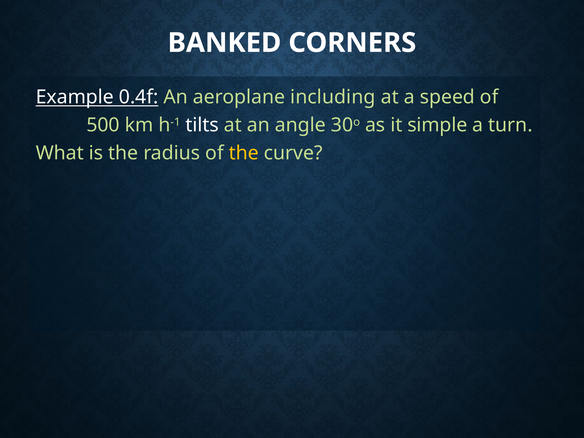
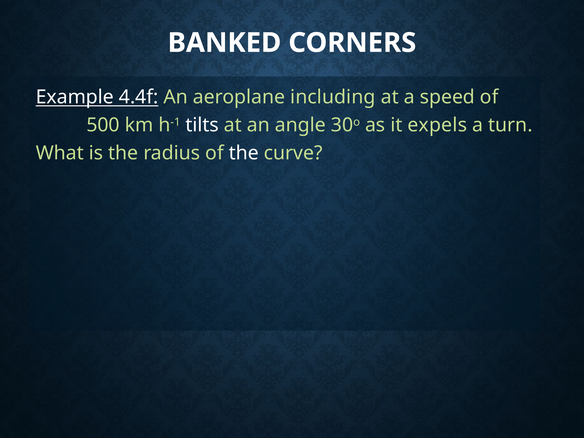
0.4f: 0.4f -> 4.4f (139, 97)
simple: simple -> expels (437, 125)
the colour: yellow -> white (244, 153)
